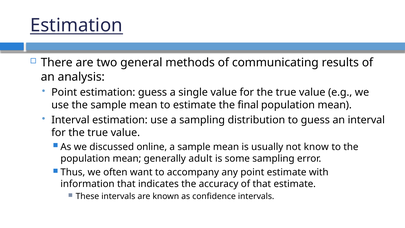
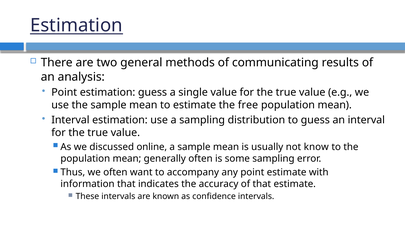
final: final -> free (248, 105)
generally adult: adult -> often (200, 159)
